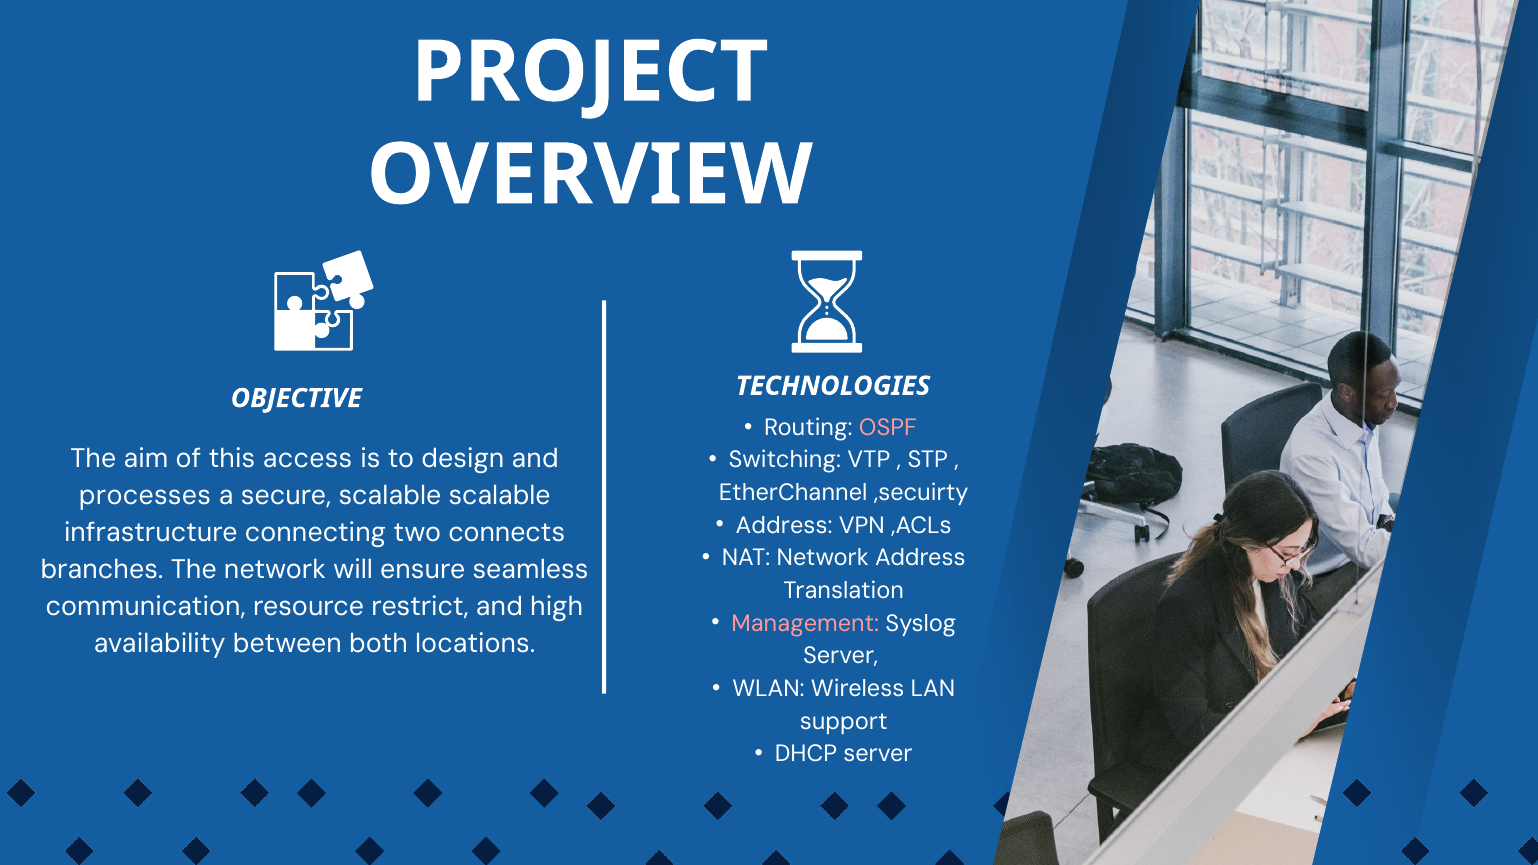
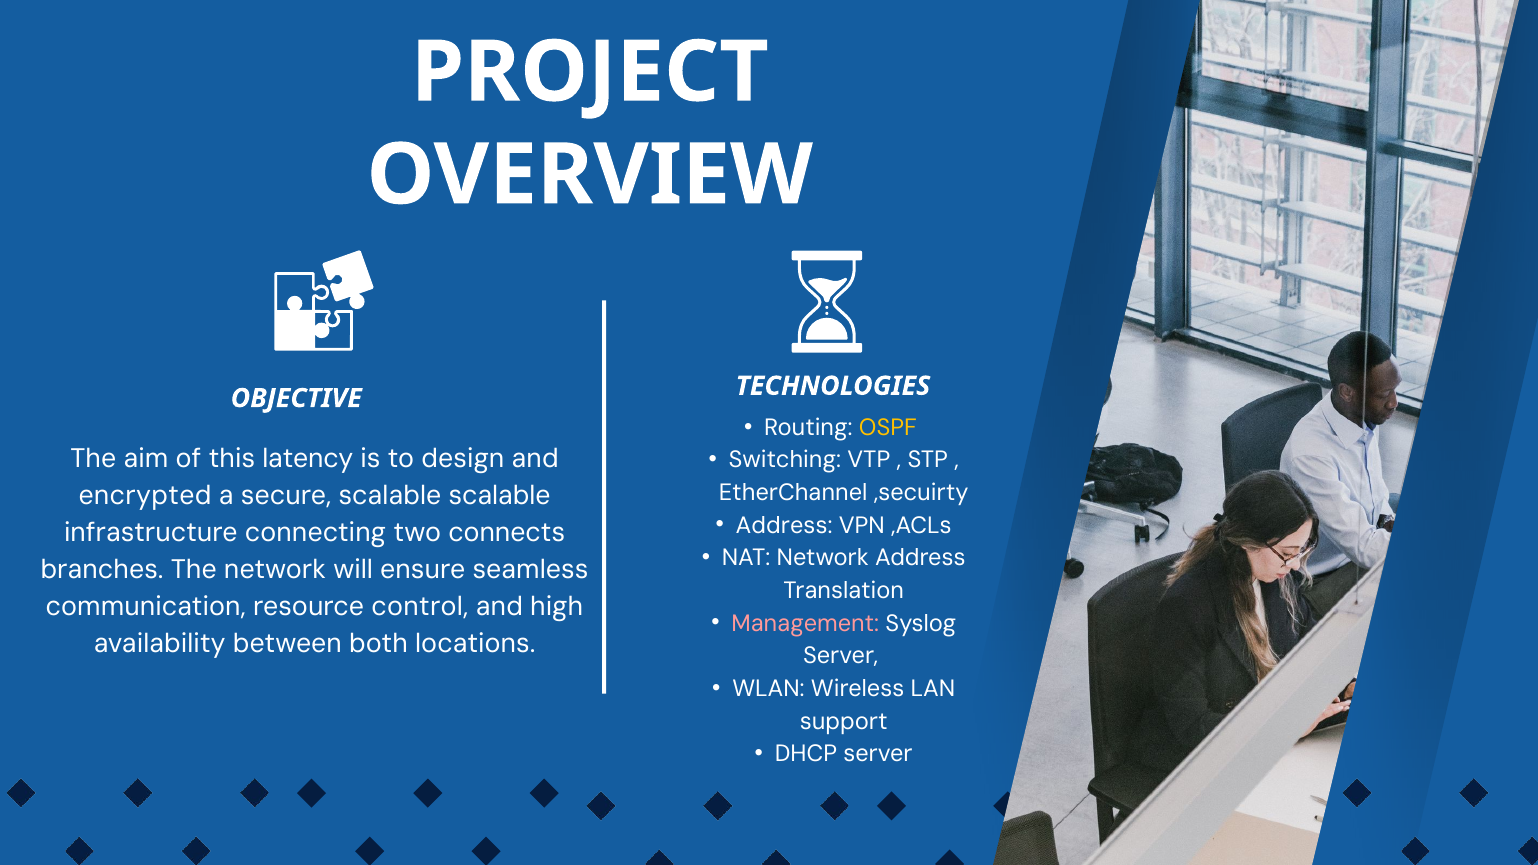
OSPF colour: pink -> yellow (888, 428)
access: access -> latency (308, 458)
processes: processes -> encrypted (145, 495)
restrict: restrict -> control (420, 607)
